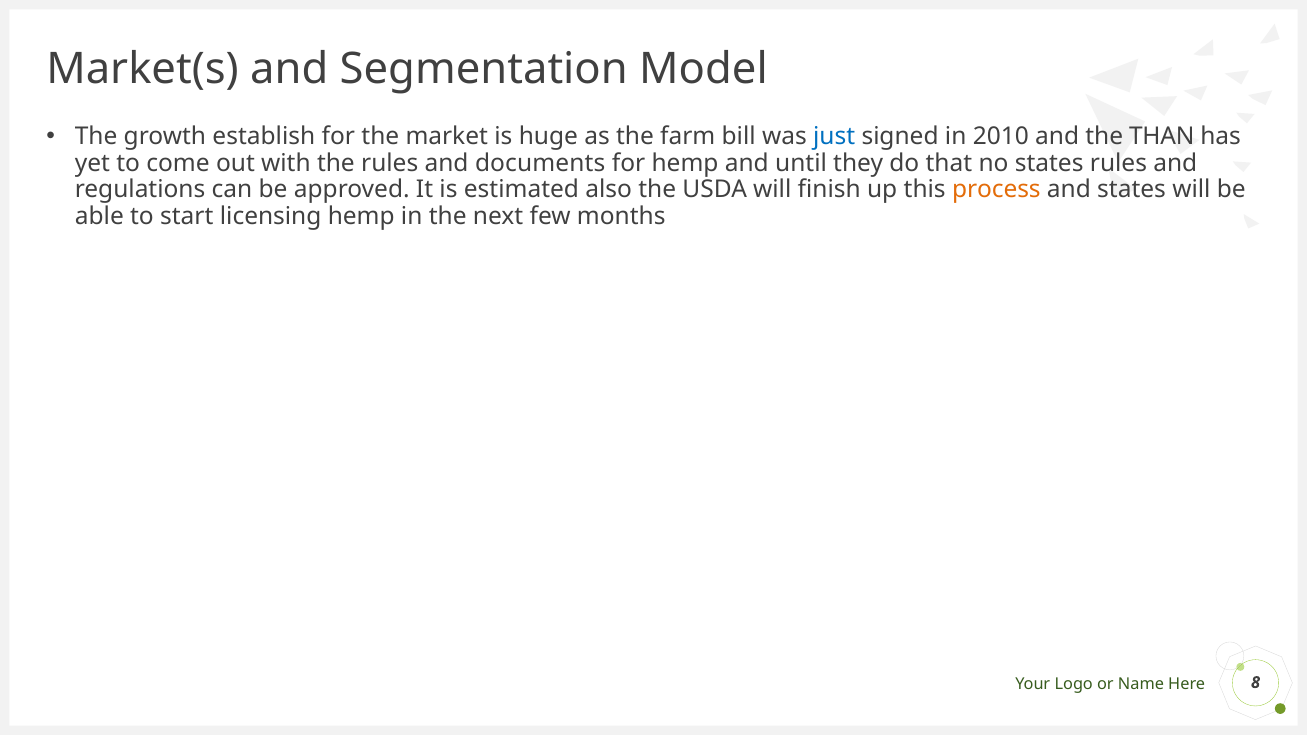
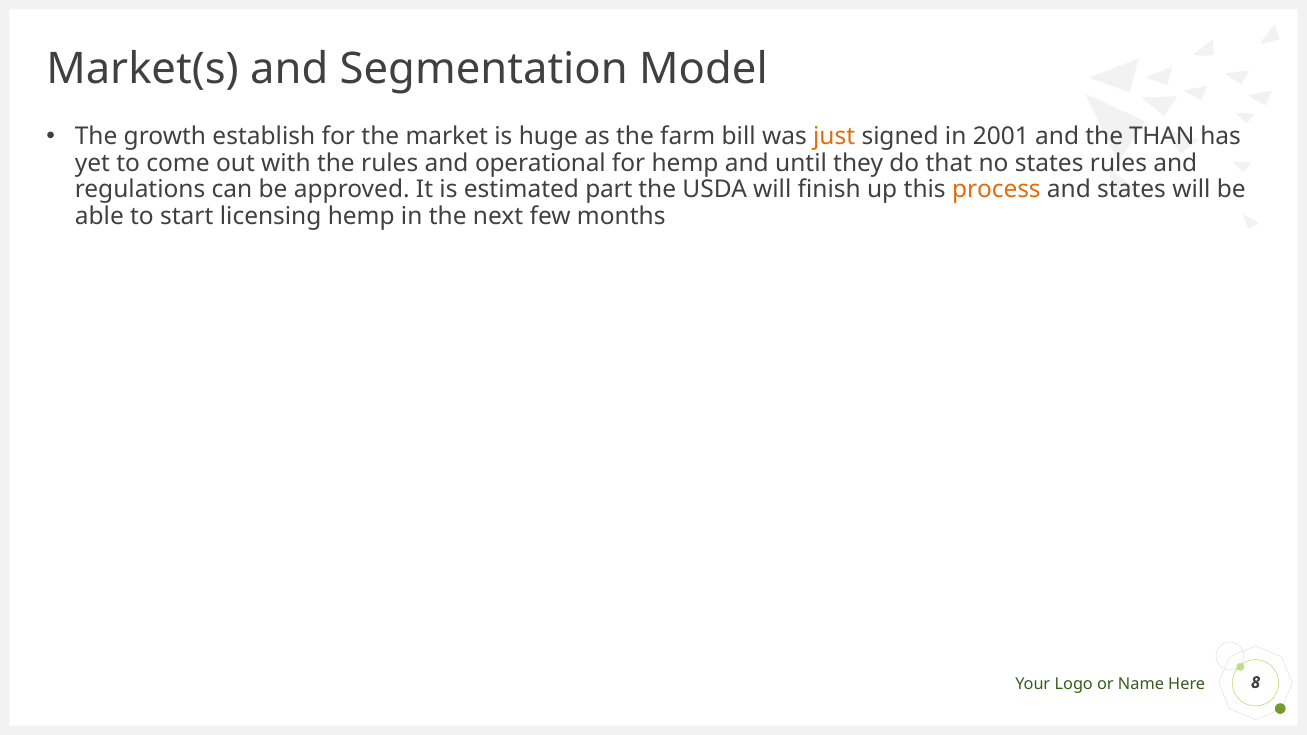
just colour: blue -> orange (834, 137)
2010: 2010 -> 2001 (1001, 137)
documents: documents -> operational (540, 163)
also: also -> part (609, 190)
